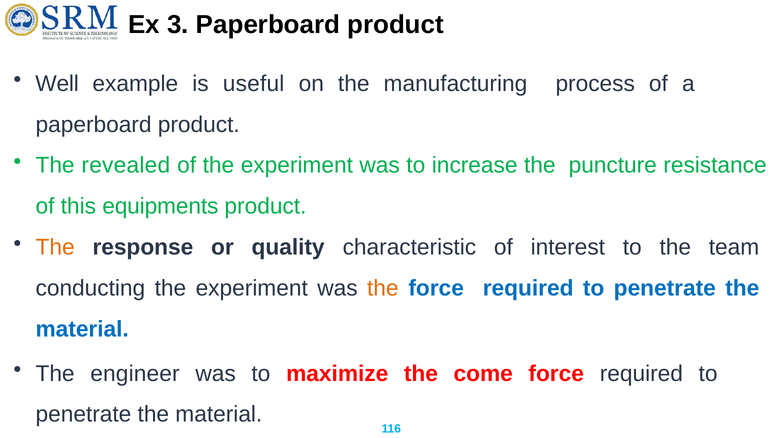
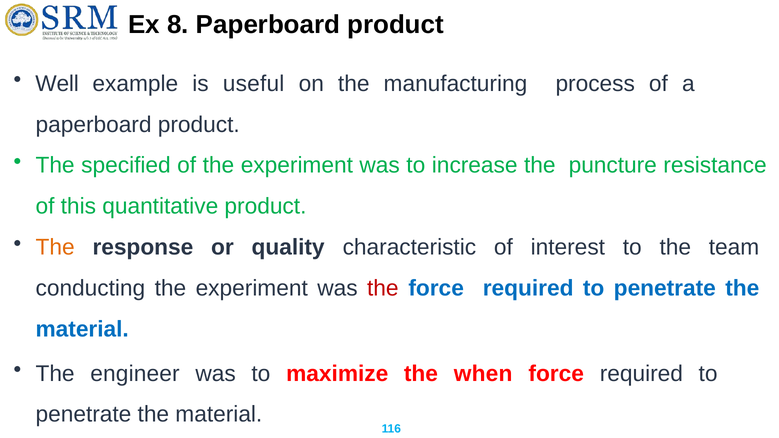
3: 3 -> 8 (178, 25)
revealed: revealed -> specified (126, 166)
equipments: equipments -> quantitative (160, 206)
the colour: orange -> red (383, 288)
come: come -> when (483, 374)
